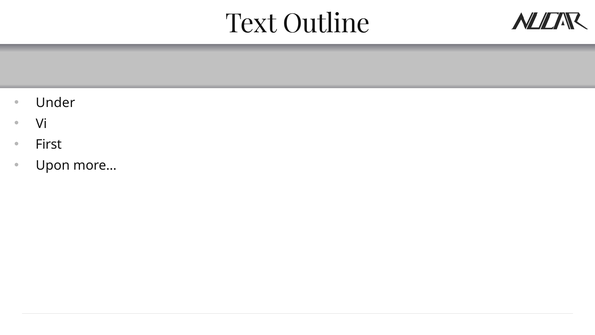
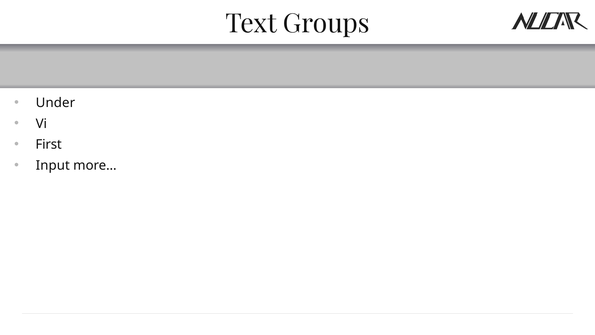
Outline: Outline -> Groups (326, 24)
Upon: Upon -> Input (53, 165)
